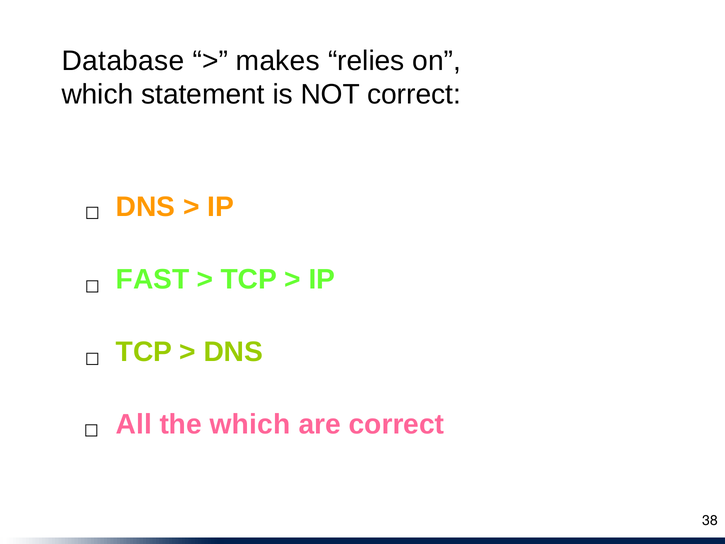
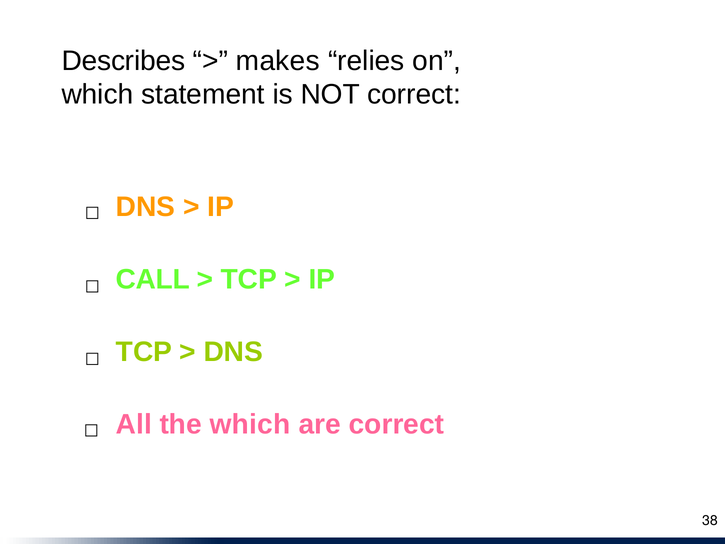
Database: Database -> Describes (123, 61)
FAST: FAST -> CALL (153, 279)
